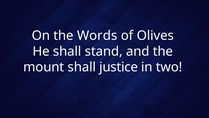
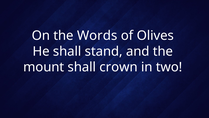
justice: justice -> crown (119, 67)
